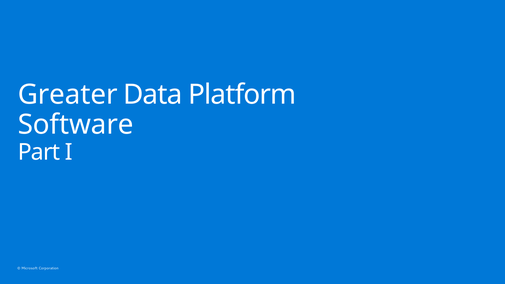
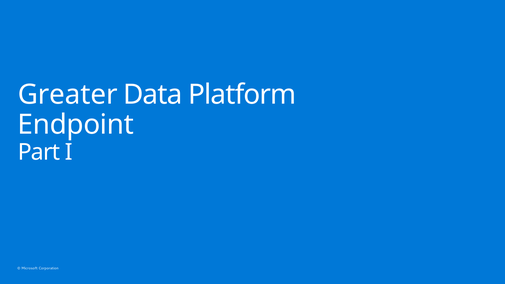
Software: Software -> Endpoint (76, 125)
